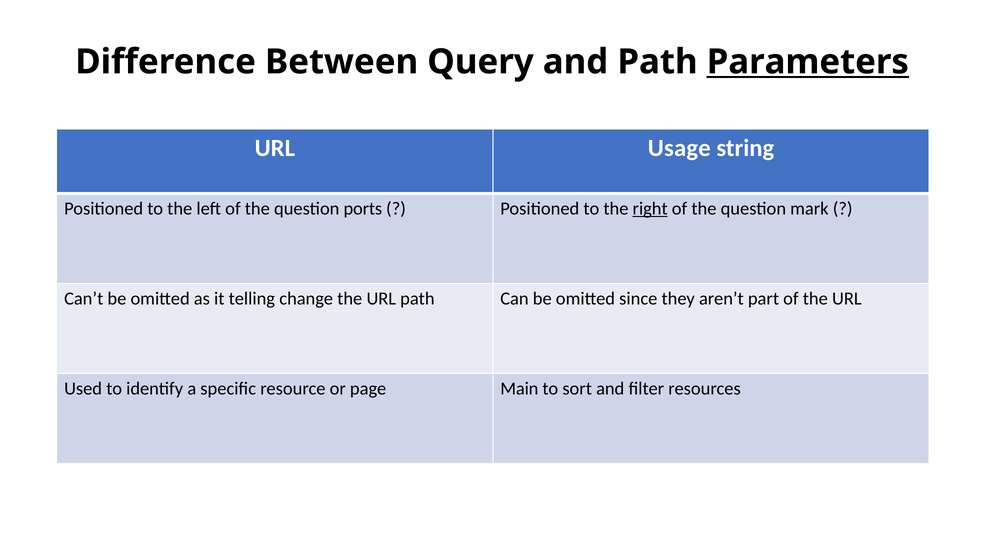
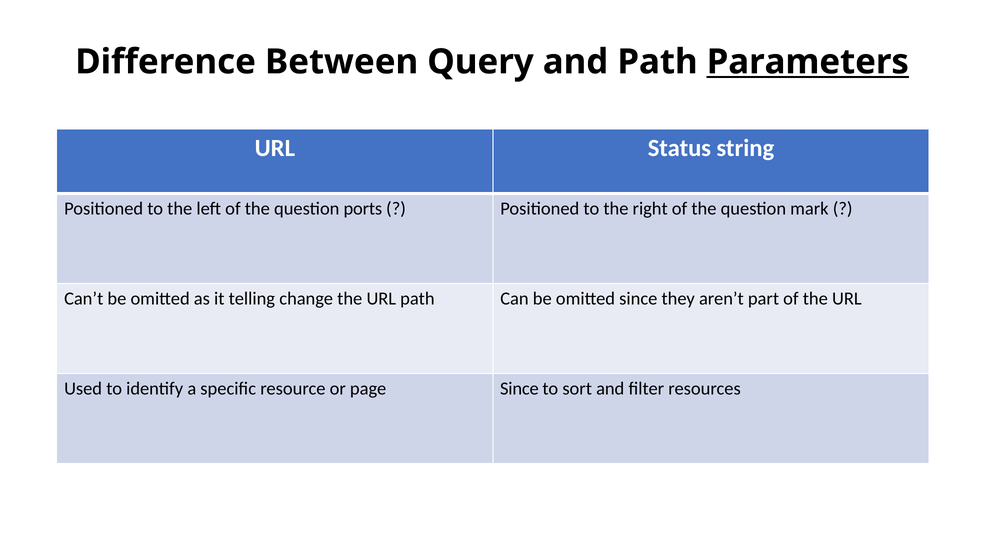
Usage: Usage -> Status (679, 148)
right underline: present -> none (650, 209)
page Main: Main -> Since (519, 389)
